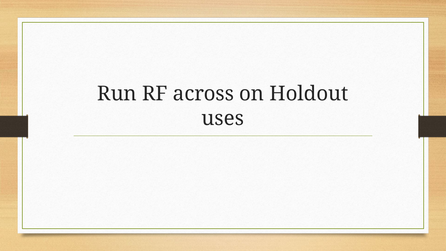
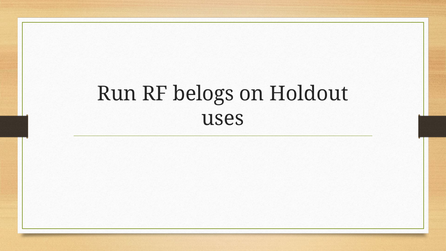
across: across -> belogs (203, 94)
